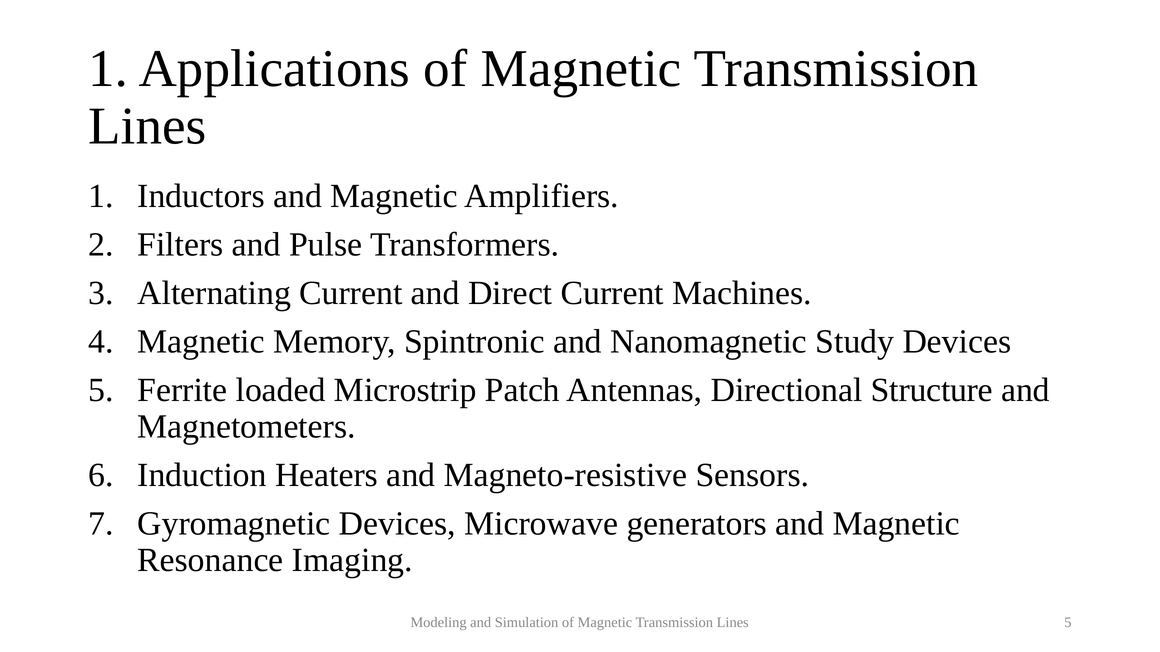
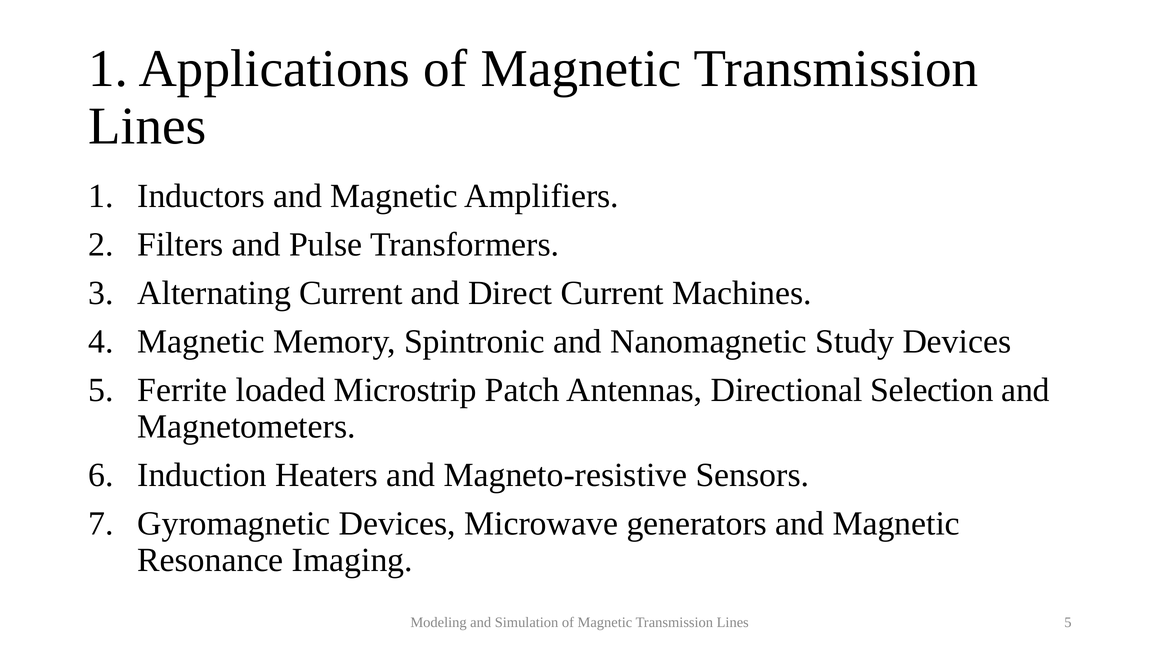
Structure: Structure -> Selection (932, 390)
